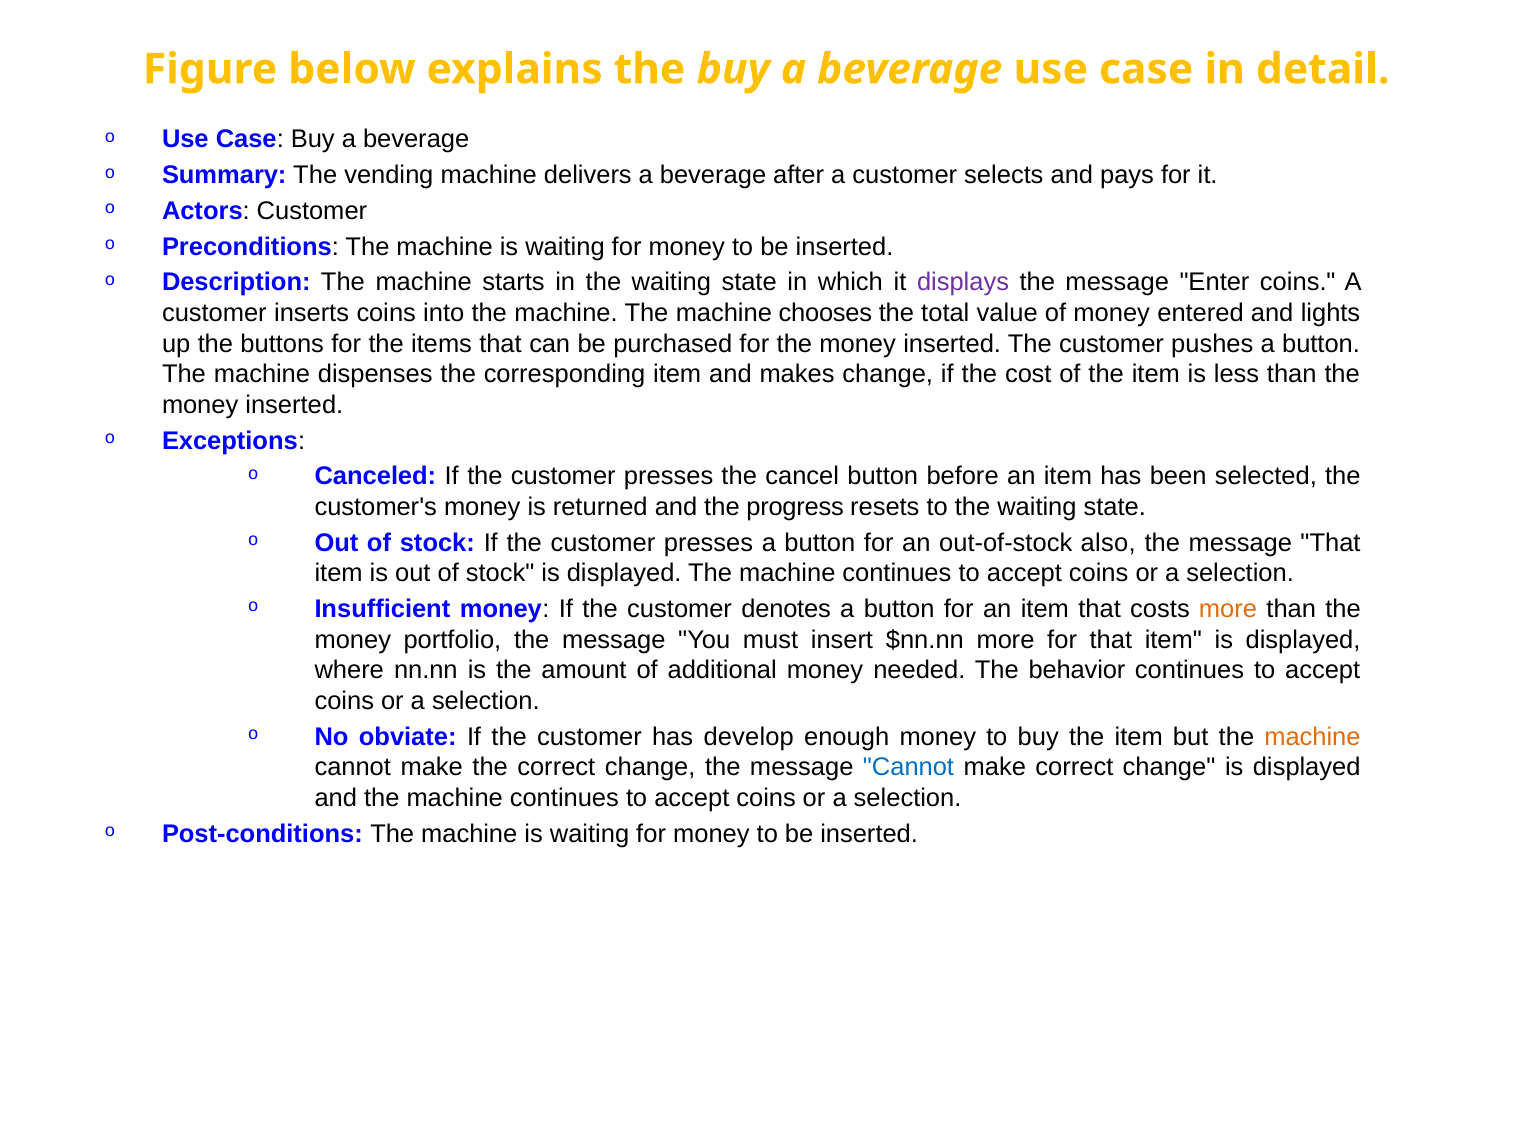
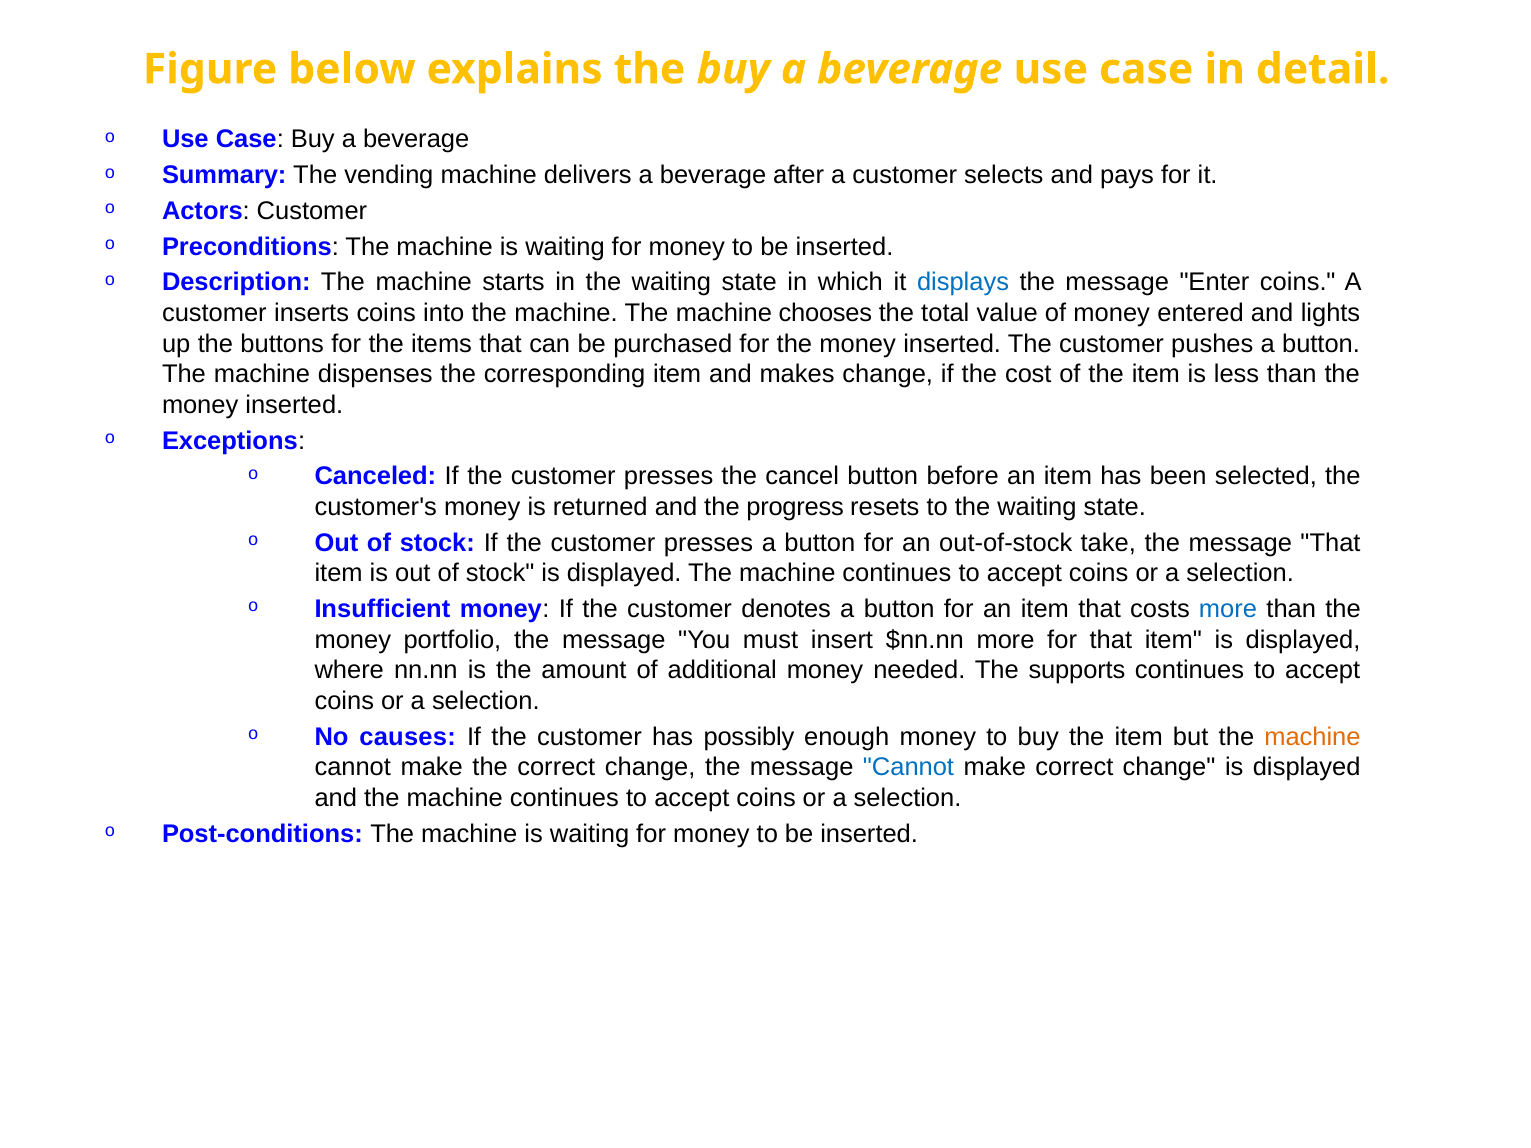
displays colour: purple -> blue (963, 283)
also: also -> take (1108, 543)
more colour: orange -> blue (1228, 609)
behavior: behavior -> supports (1077, 670)
obviate: obviate -> causes (408, 737)
develop: develop -> possibly (749, 737)
